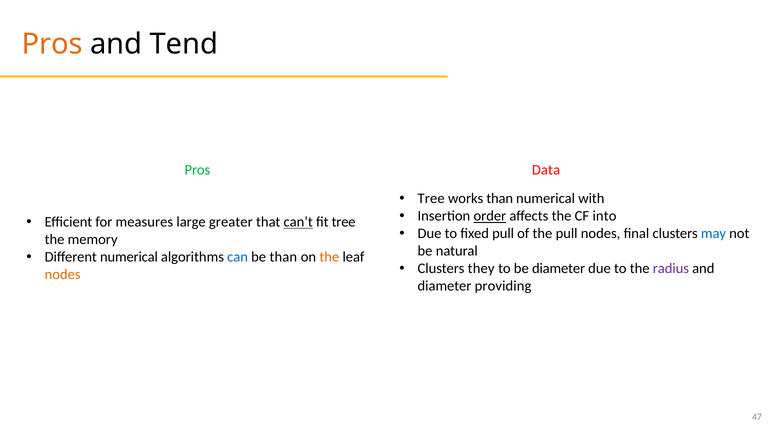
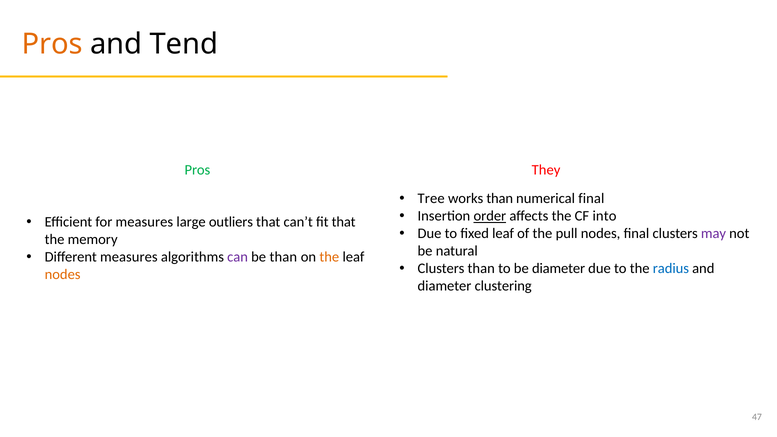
Data: Data -> They (546, 170)
numerical with: with -> final (591, 199)
greater: greater -> outliers (231, 222)
can’t underline: present -> none (298, 222)
fit tree: tree -> that (344, 222)
fixed pull: pull -> leaf (503, 234)
may colour: blue -> purple (713, 234)
Different numerical: numerical -> measures (129, 257)
can colour: blue -> purple (238, 257)
Clusters they: they -> than (481, 269)
radius colour: purple -> blue (671, 269)
providing: providing -> clustering (503, 286)
